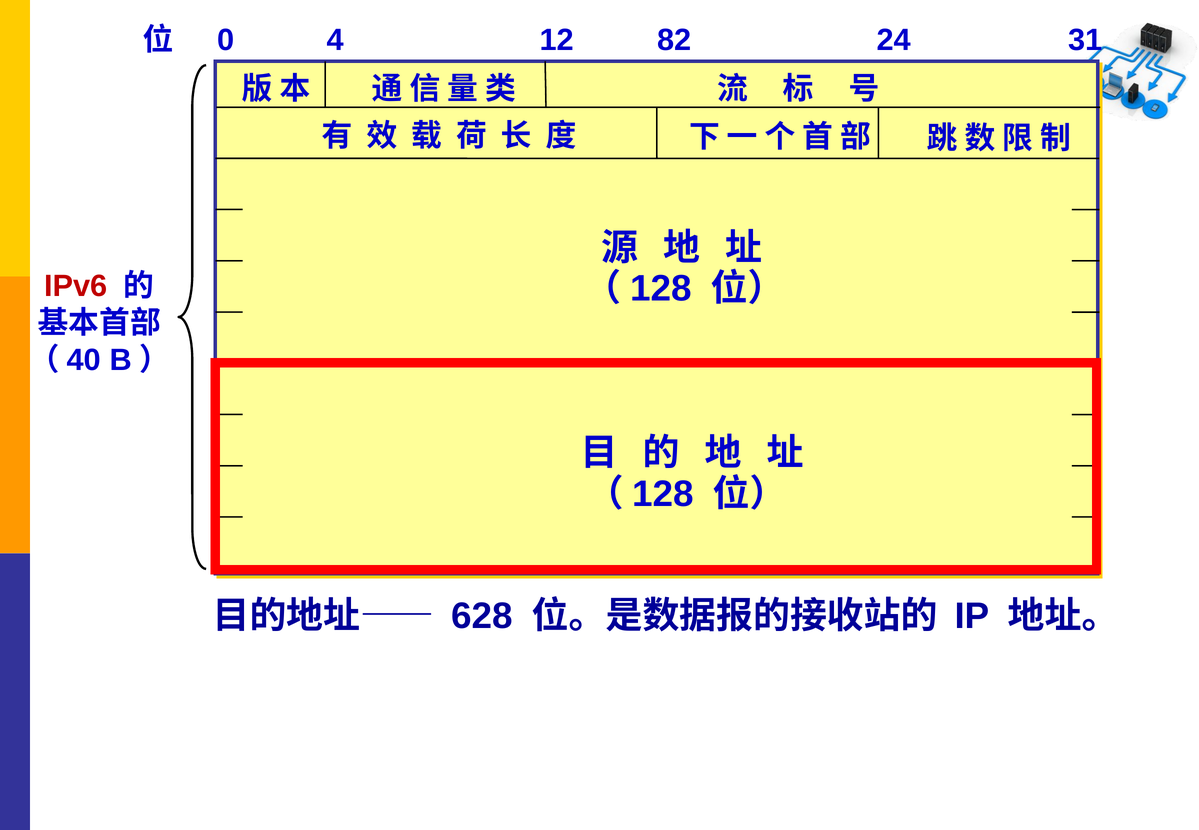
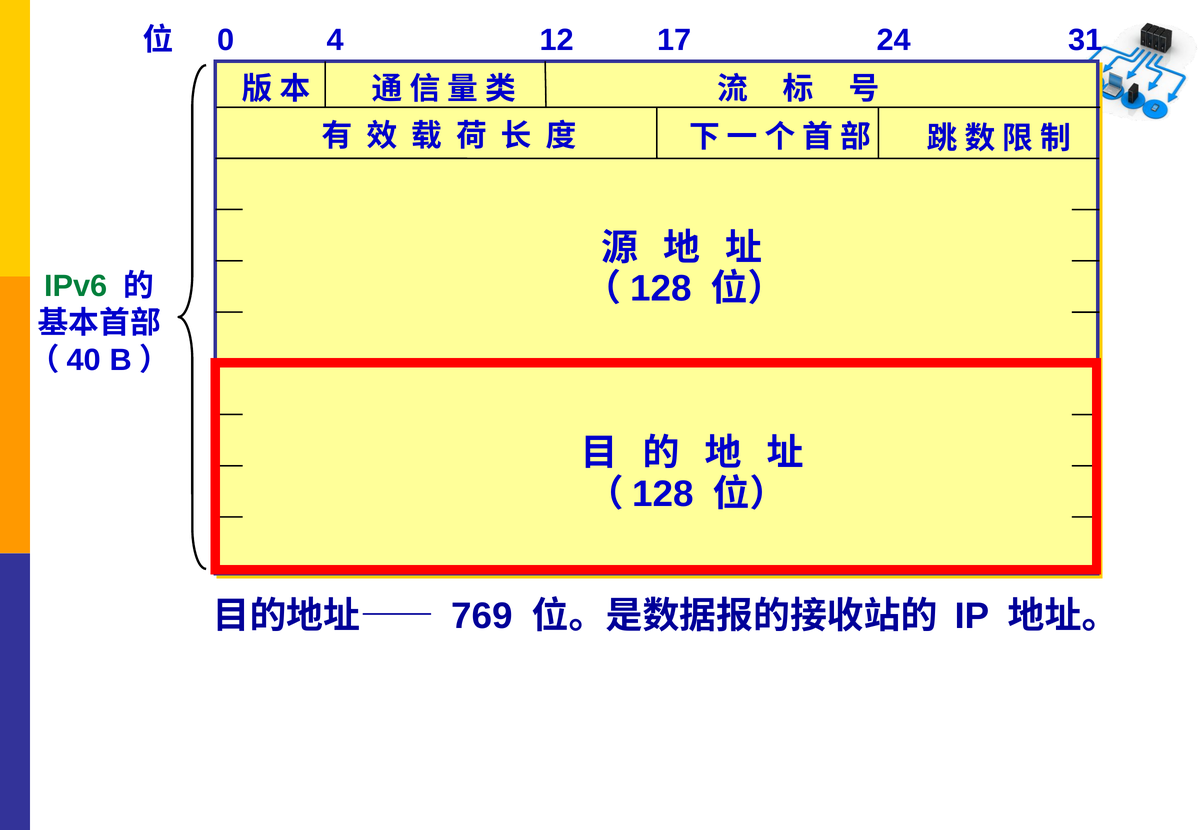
82: 82 -> 17 (674, 40)
IPv6 colour: red -> green (76, 286)
628: 628 -> 769 (482, 616)
